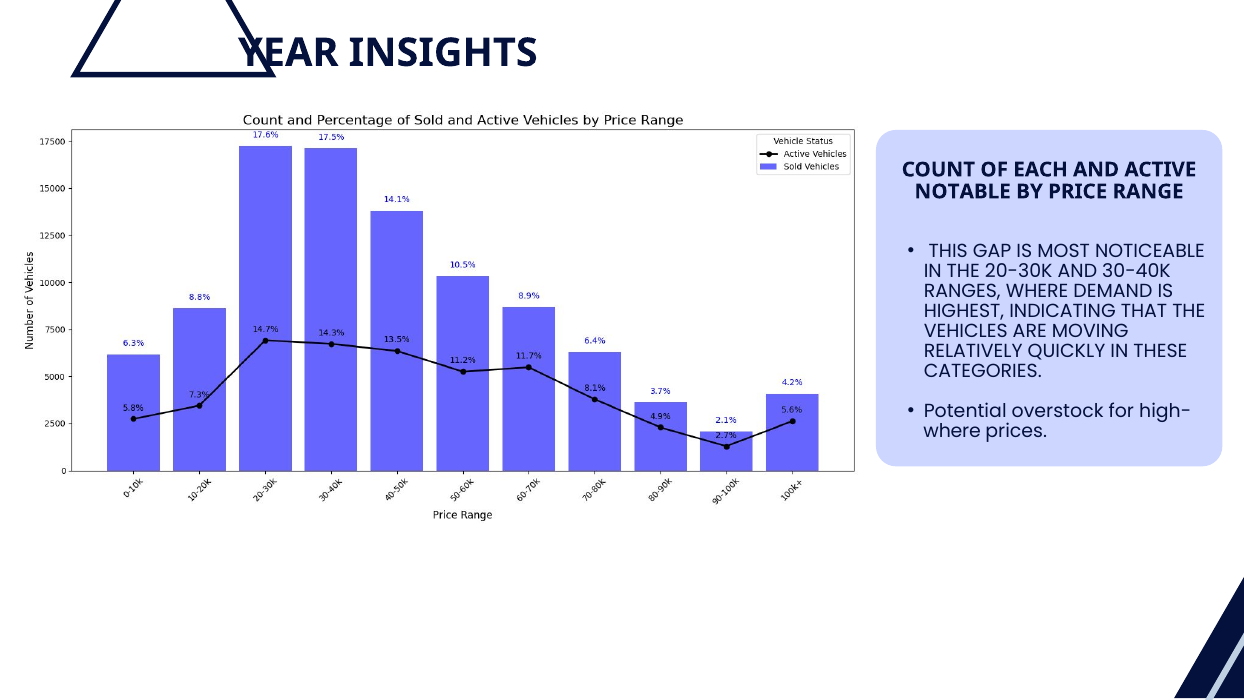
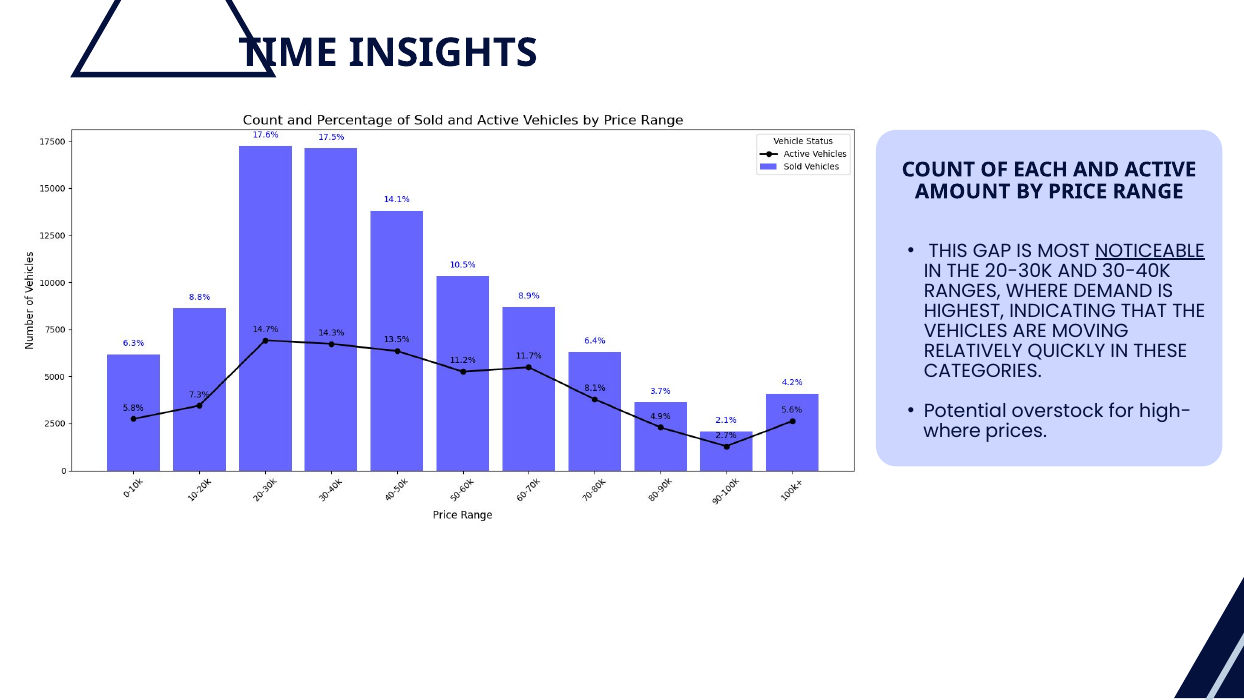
YEAR: YEAR -> TIME (288, 53)
NOTABLE: NOTABLE -> AMOUNT (963, 192)
NOTICEABLE underline: none -> present (1150, 251)
